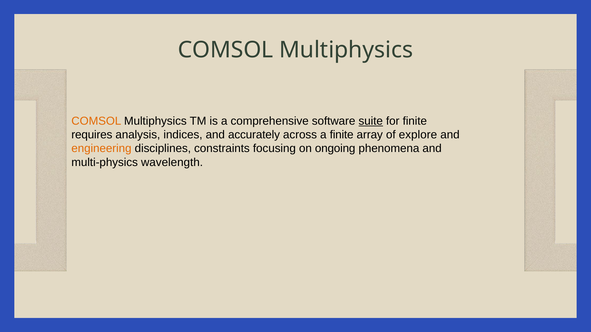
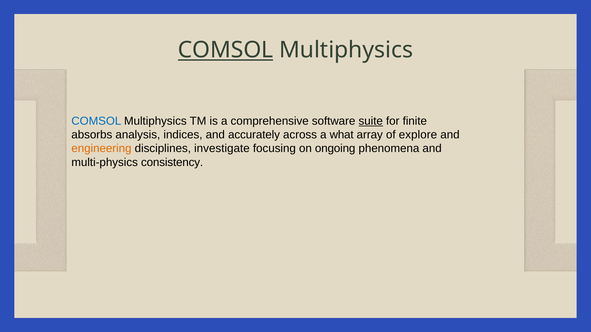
COMSOL underline: none -> present (226, 50)
COMSOL colour: orange -> blue (96, 121)
requires: requires -> absorbs (92, 135)
a finite: finite -> what (342, 135)
constraints: constraints -> investigate (222, 149)
wavelength: wavelength -> consistency (172, 163)
